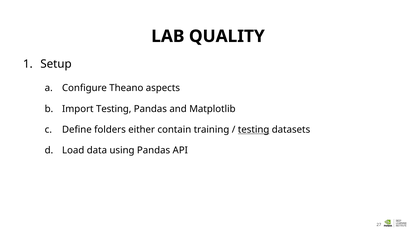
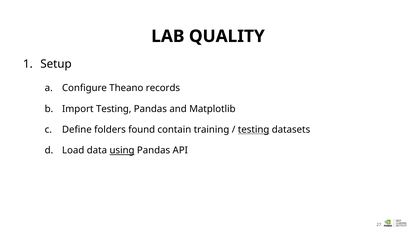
aspects: aspects -> records (163, 88)
either: either -> found (142, 130)
using underline: none -> present (122, 150)
